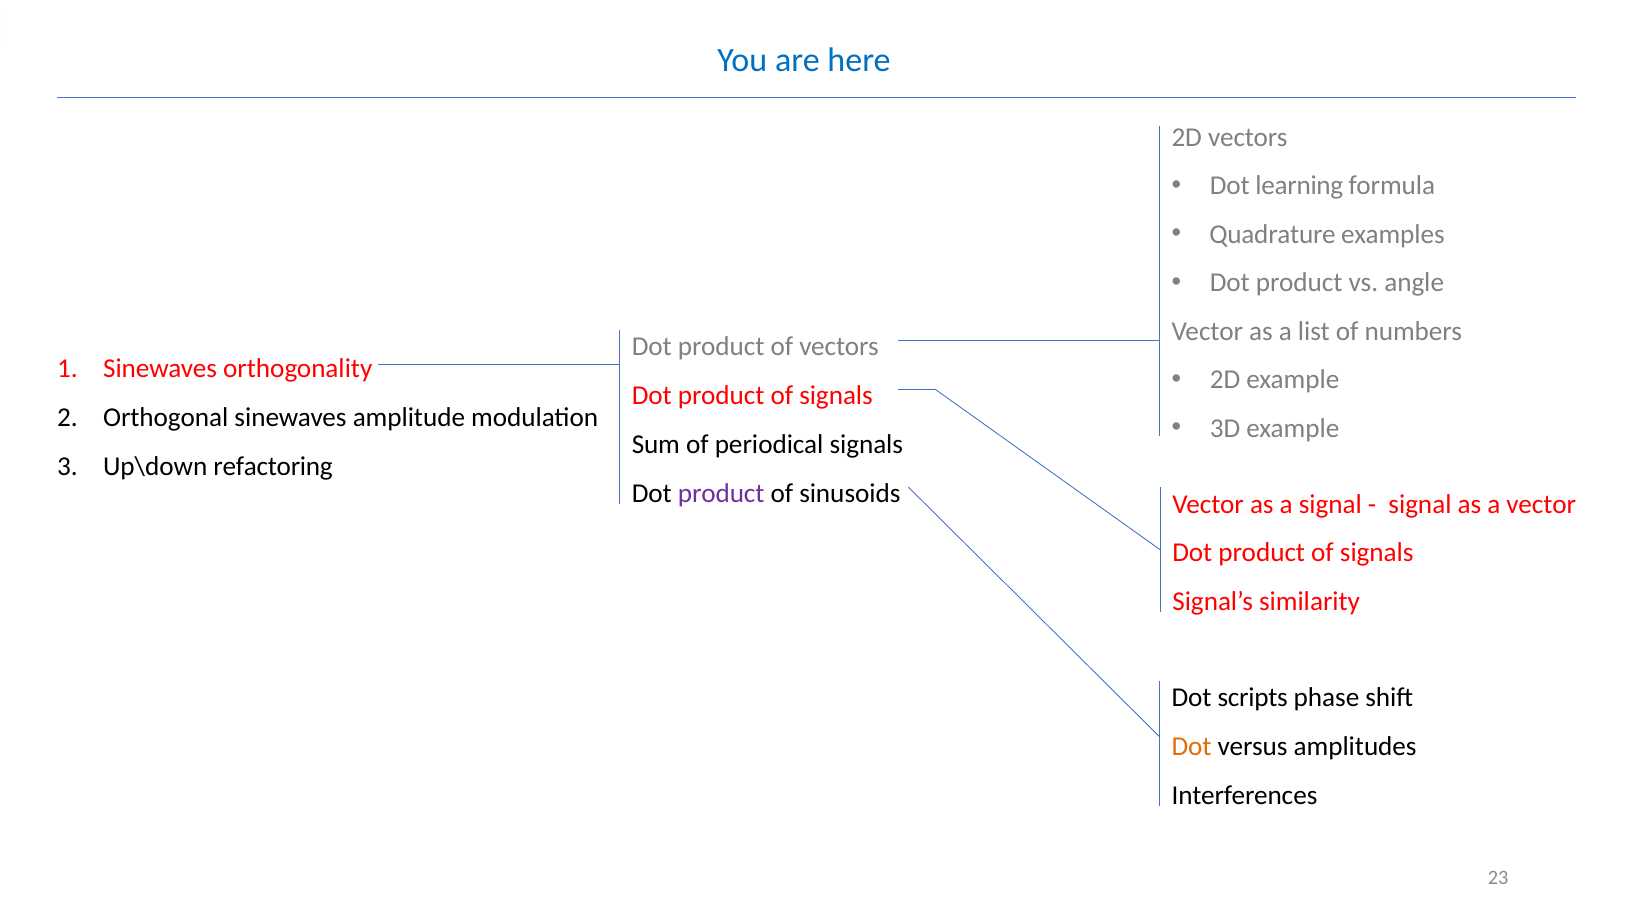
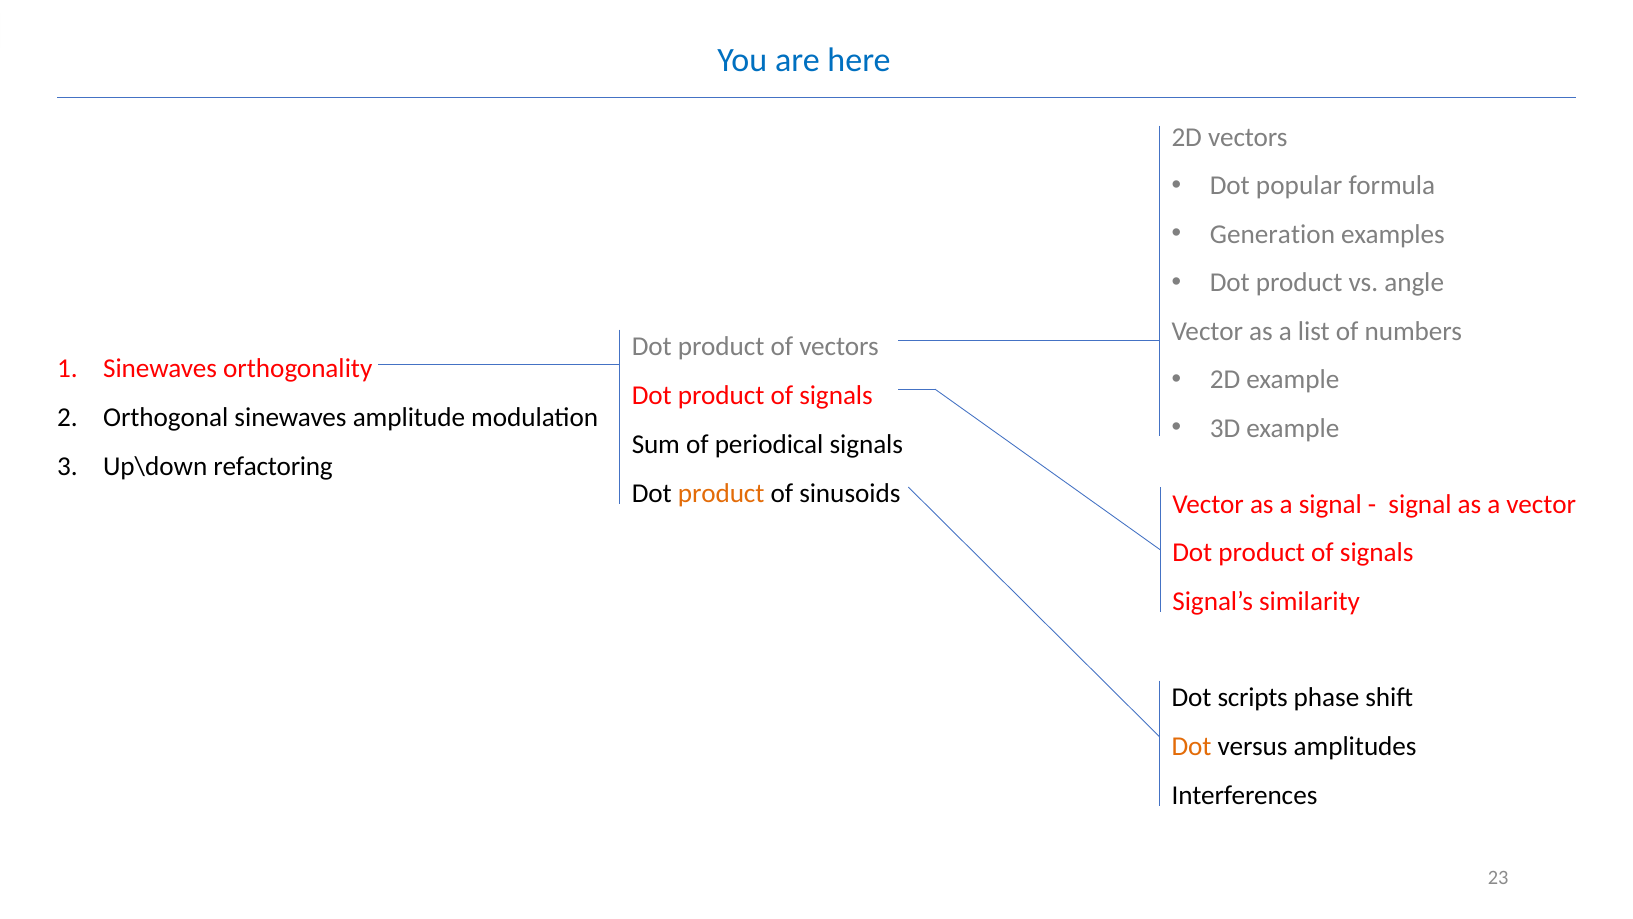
learning: learning -> popular (1299, 186)
Quadrature: Quadrature -> Generation (1272, 234)
product colour: purple -> orange (721, 494)
